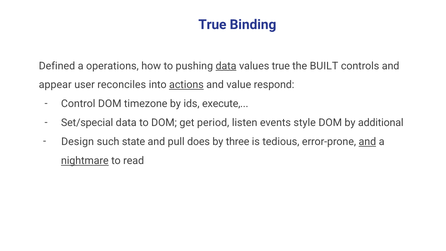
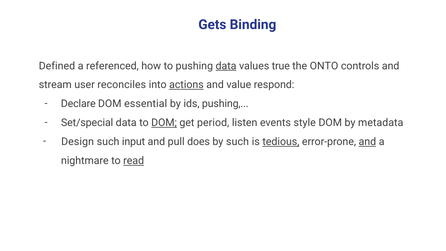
True: True -> Gets (212, 25)
operations: operations -> referenced (112, 66)
BUILT: BUILT -> ONTO (324, 66)
appear: appear -> stream (55, 85)
Control: Control -> Declare (78, 104)
timezone: timezone -> essential (146, 104)
ids execute: execute -> pushing (225, 104)
DOM underline: none -> present (164, 123)
additional: additional -> metadata (381, 123)
state: state -> input (134, 142)
by three: three -> such (238, 142)
tedious underline: none -> present (281, 142)
nightmare underline: present -> none (85, 161)
read underline: none -> present (134, 161)
